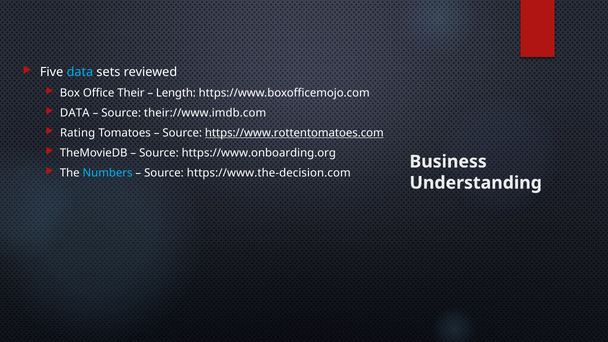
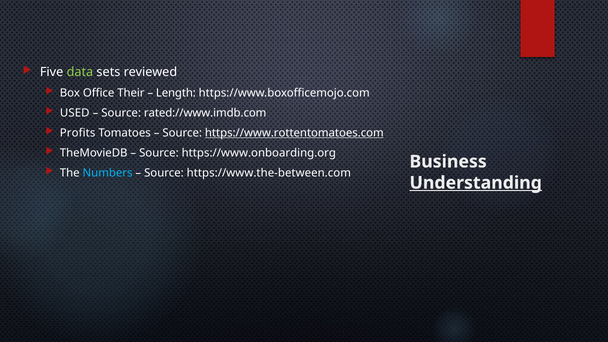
data colour: light blue -> light green (80, 72)
DATA: DATA -> USED (75, 113)
their://www.imdb.com: their://www.imdb.com -> rated://www.imdb.com (205, 113)
Rating: Rating -> Profits (78, 133)
https://www.the-decision.com: https://www.the-decision.com -> https://www.the-between.com (269, 173)
Understanding underline: none -> present (476, 183)
